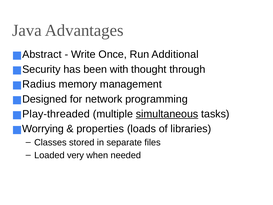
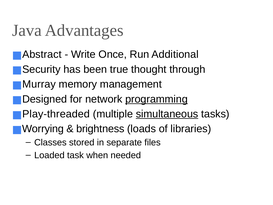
with: with -> true (119, 69)
Radius: Radius -> Murray (39, 84)
programming underline: none -> present (157, 99)
properties: properties -> brightness (100, 129)
very: very -> task (75, 155)
